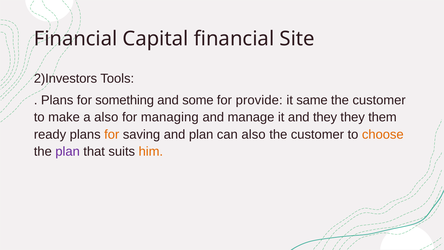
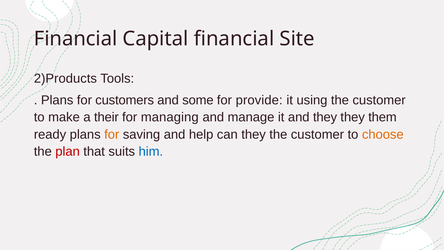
2)Investors: 2)Investors -> 2)Products (65, 78)
something: something -> customers (125, 100)
same: same -> using (312, 100)
a also: also -> their (106, 117)
and plan: plan -> help (201, 134)
can also: also -> they (254, 134)
plan colour: purple -> red (68, 151)
him colour: orange -> blue (151, 151)
